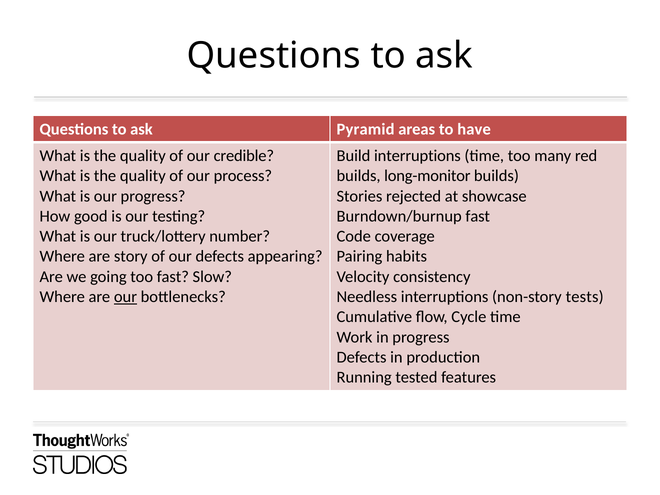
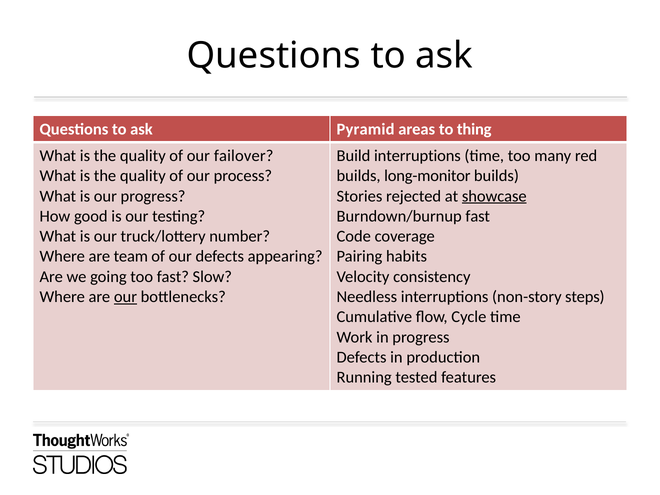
have: have -> thing (474, 129)
credible: credible -> failover (244, 156)
showcase underline: none -> present (494, 196)
story: story -> team (131, 257)
tests: tests -> steps (585, 297)
